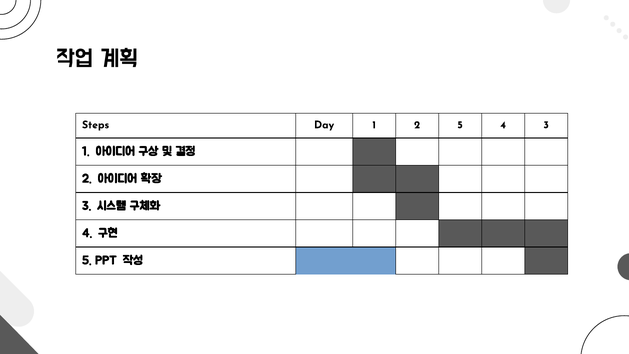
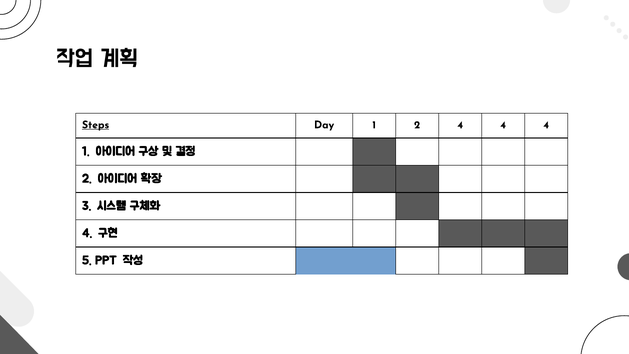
Steps underline: none -> present (96, 125)
2 5: 5 -> 4 (460, 125)
3: 3 -> 4 (546, 125)
